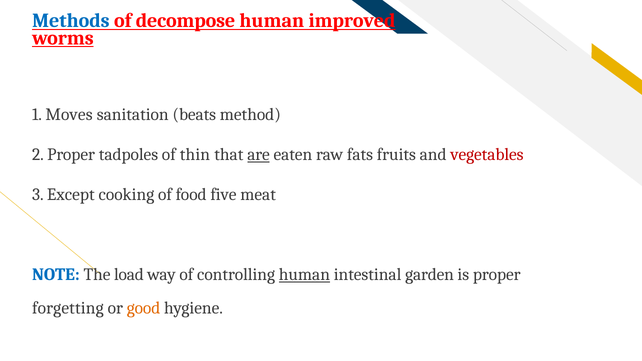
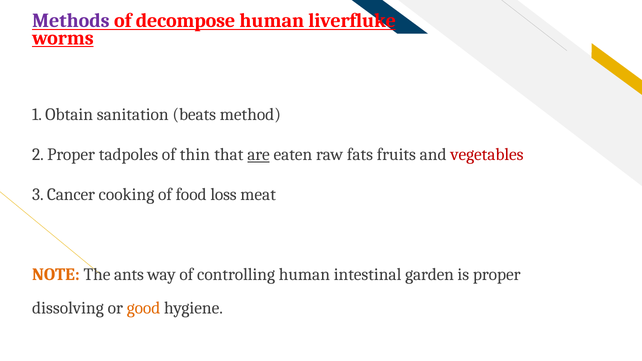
Methods colour: blue -> purple (71, 21)
improved: improved -> liverfluke (352, 21)
Moves: Moves -> Obtain (69, 115)
Except: Except -> Cancer (71, 195)
five: five -> loss (224, 195)
NOTE colour: blue -> orange (56, 275)
load: load -> ants (129, 275)
human underline: present -> none (304, 275)
forgetting: forgetting -> dissolving (68, 308)
